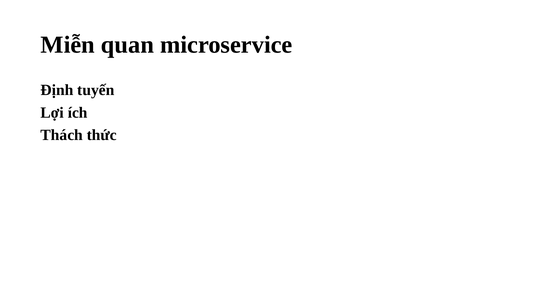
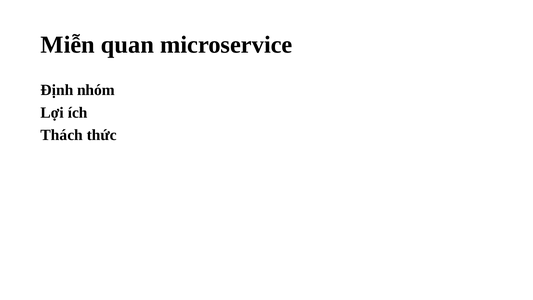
tuyến: tuyến -> nhóm (96, 90)
